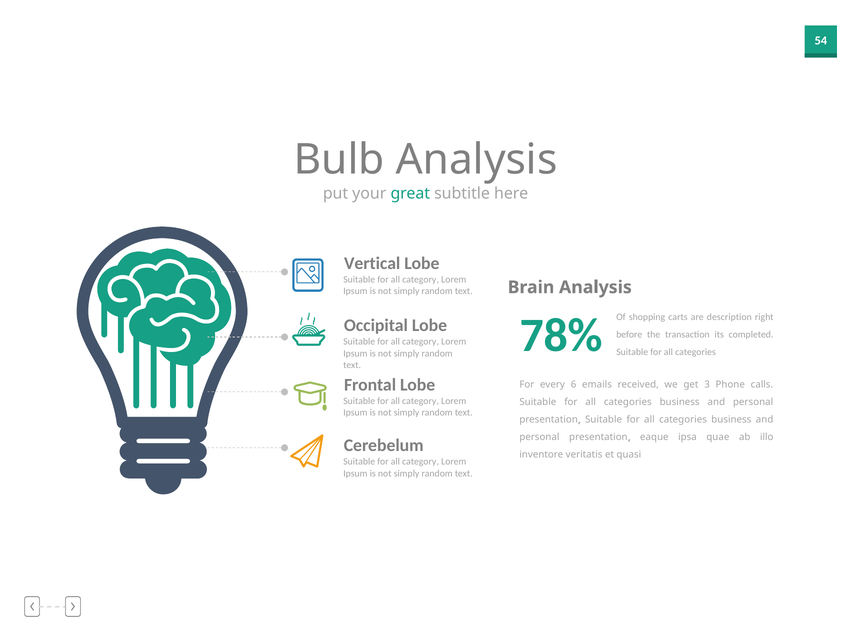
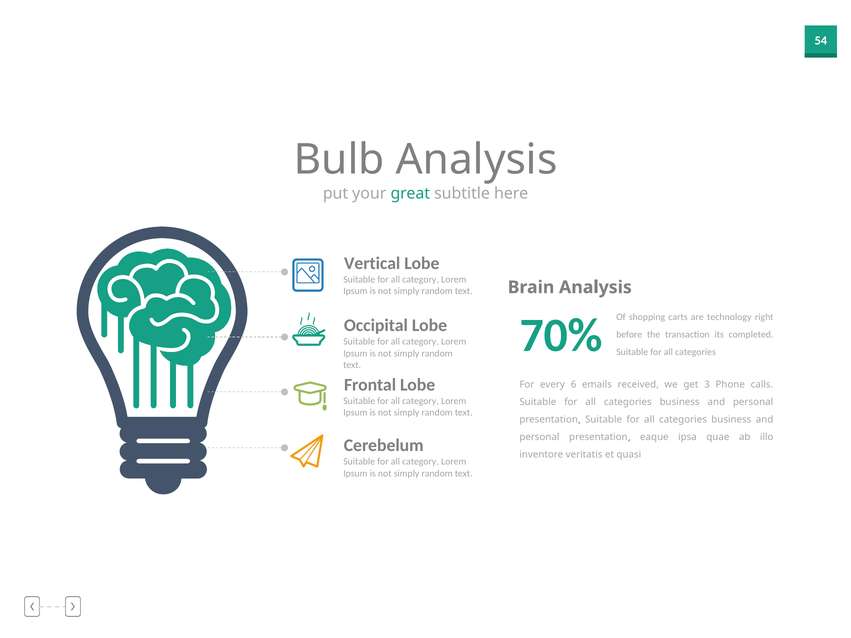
description: description -> technology (729, 317)
78%: 78% -> 70% (561, 336)
